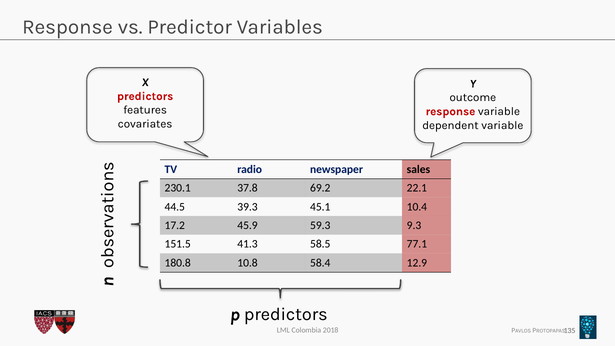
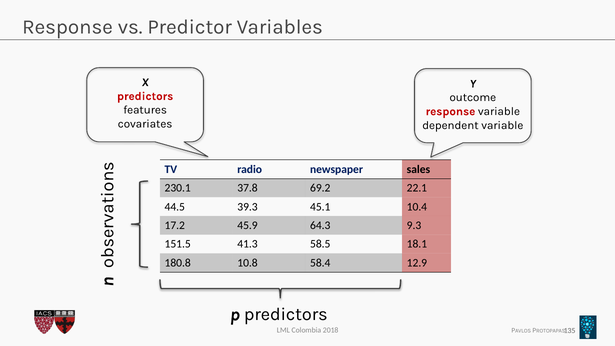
59.3: 59.3 -> 64.3 (320, 225)
77.1: 77.1 -> 18.1 (417, 244)
